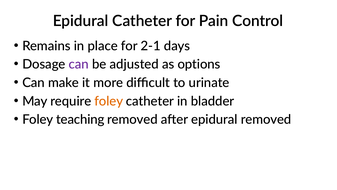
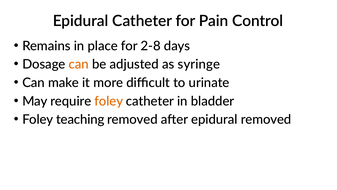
2-1: 2-1 -> 2-8 (151, 46)
can colour: purple -> orange (79, 64)
options: options -> syringe (199, 64)
